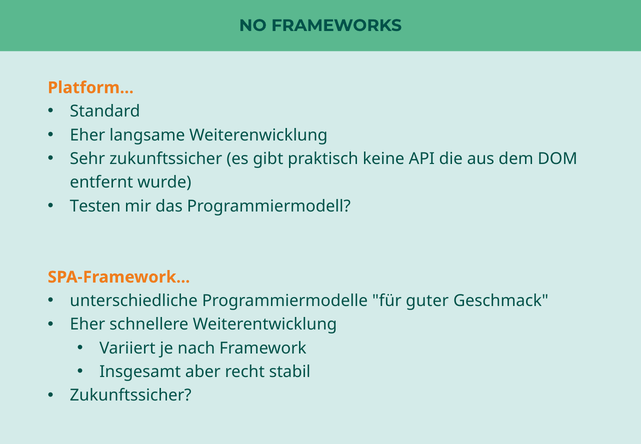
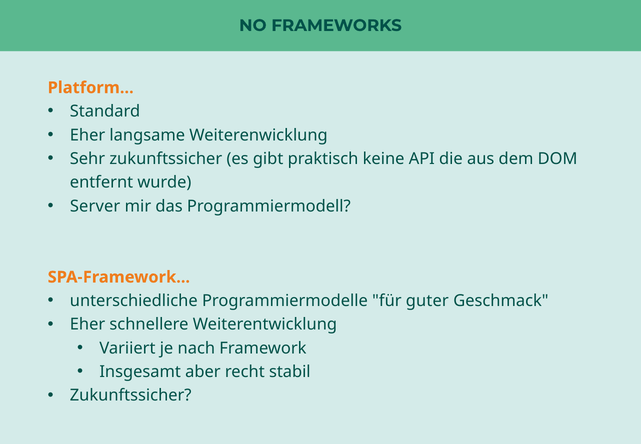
Testen: Testen -> Server (95, 206)
